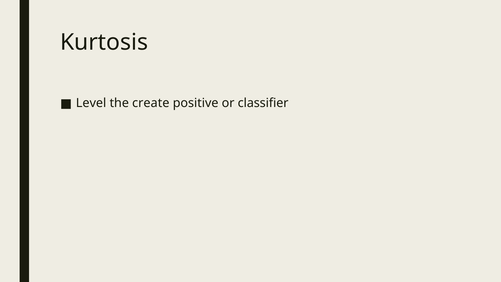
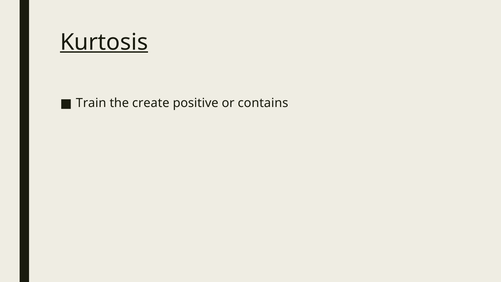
Kurtosis underline: none -> present (104, 42)
Level: Level -> Train (91, 103)
classifier: classifier -> contains (263, 103)
